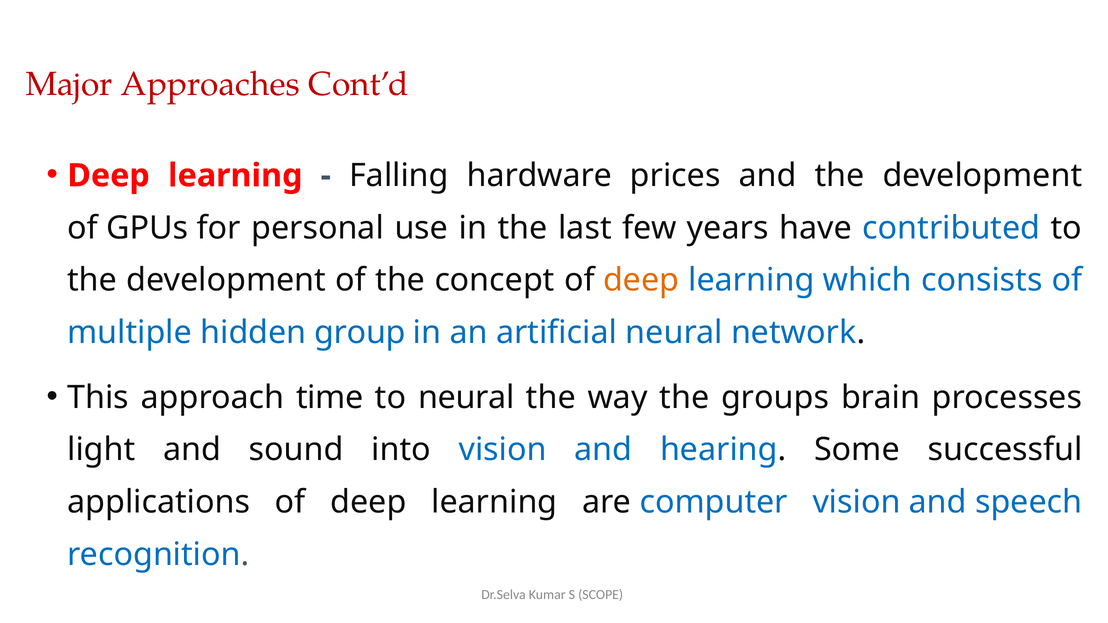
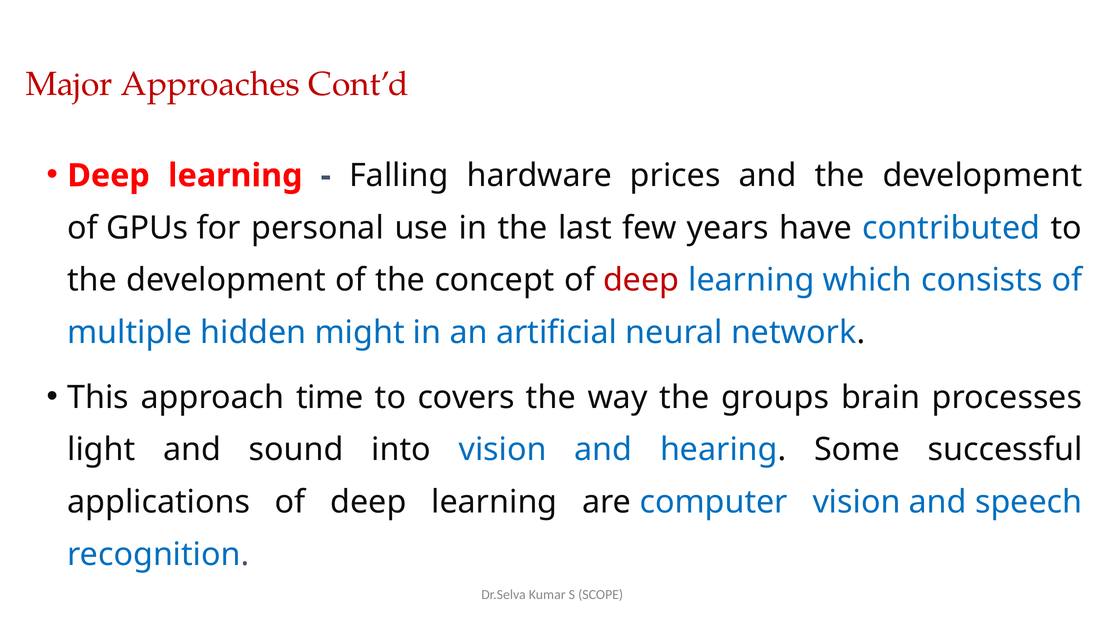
deep colour: orange -> red (641, 280)
group: group -> might (360, 333)
to neural: neural -> covers (466, 398)
